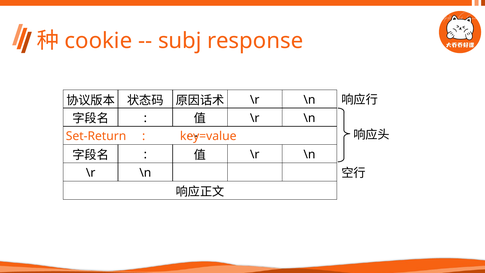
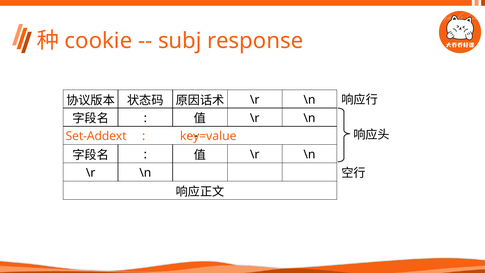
Set-Return: Set-Return -> Set-Addext (96, 136)
